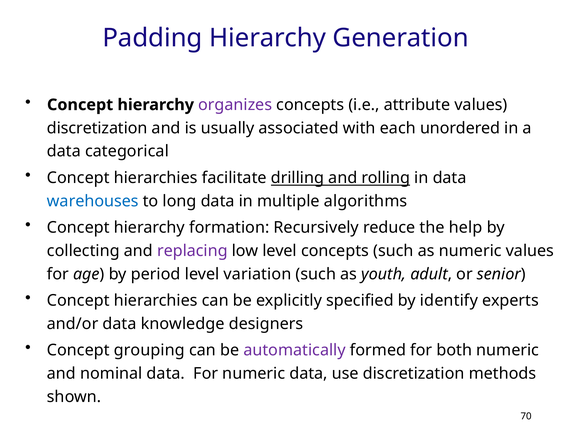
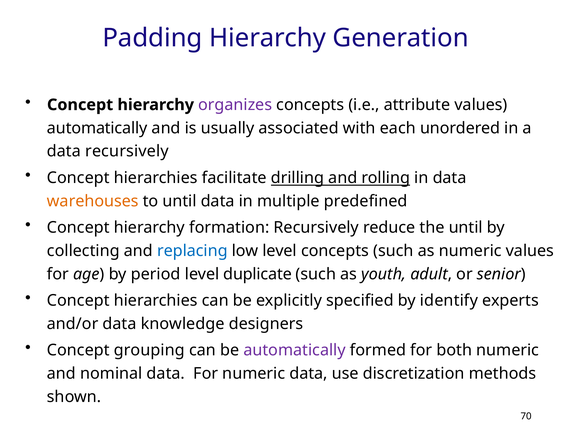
discretization: discretization -> automatically (97, 128)
data categorical: categorical -> recursively (127, 151)
warehouses colour: blue -> orange (93, 201)
to long: long -> until (180, 201)
algorithms: algorithms -> predefined (366, 201)
the help: help -> until (466, 227)
replacing colour: purple -> blue (192, 251)
variation: variation -> duplicate (258, 274)
